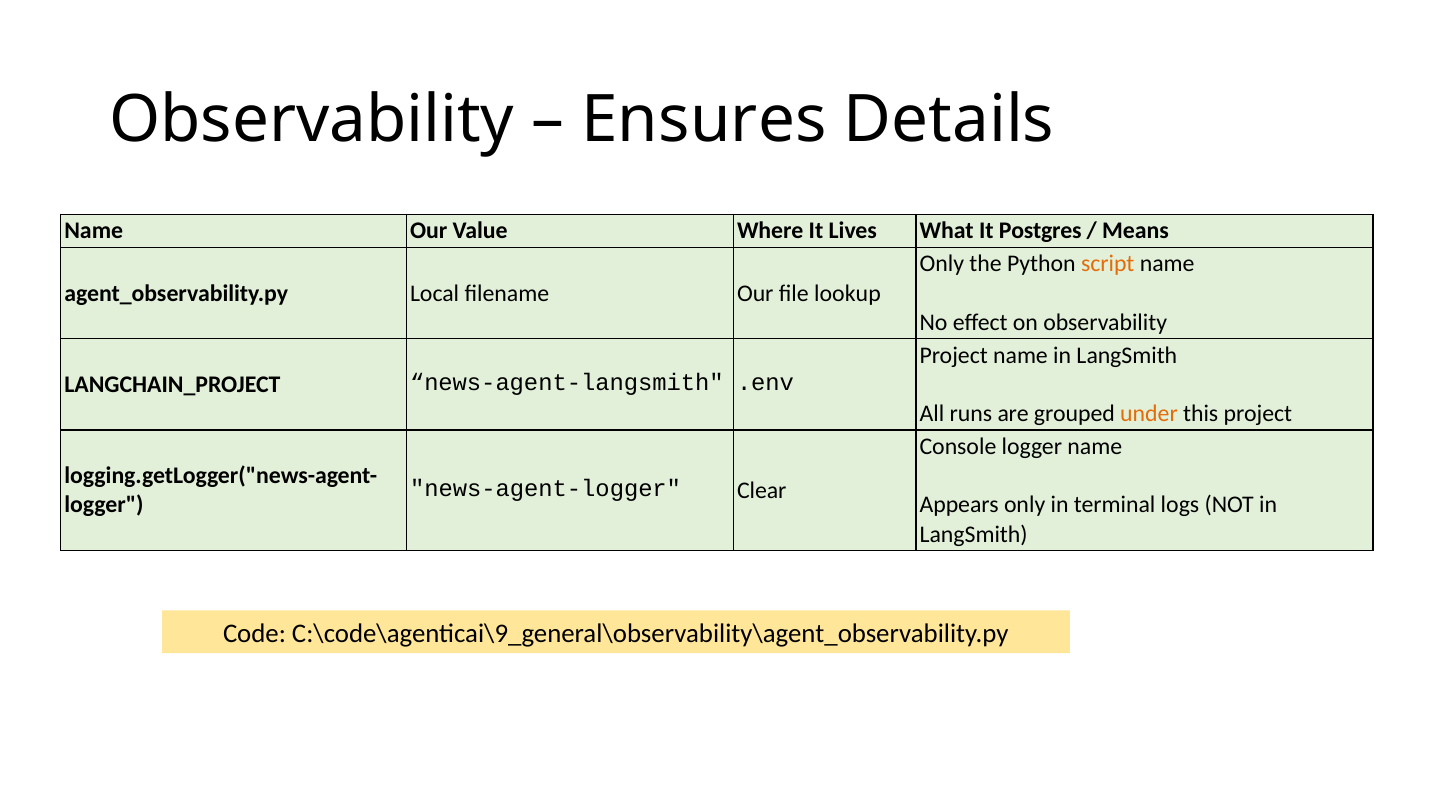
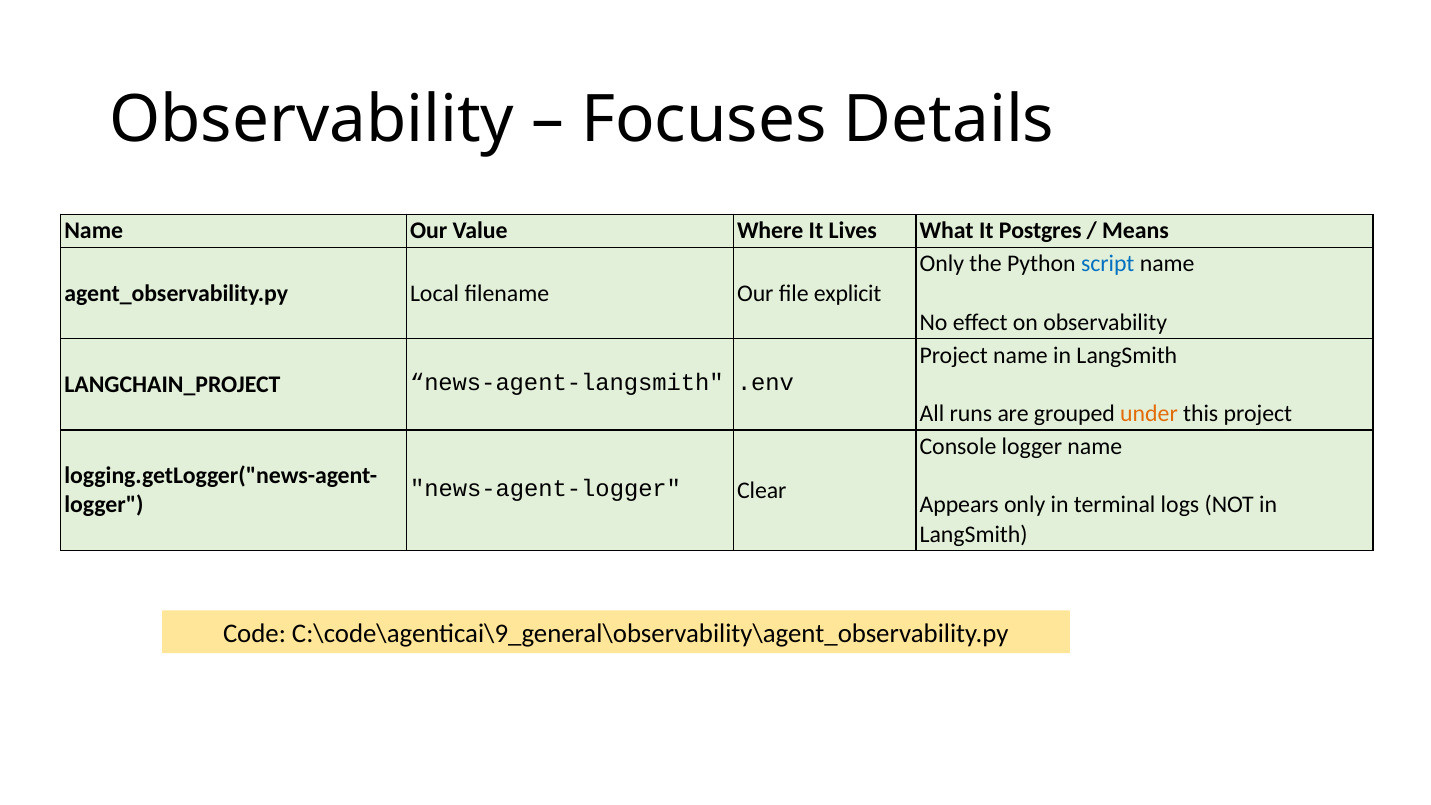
Ensures: Ensures -> Focuses (704, 120)
script colour: orange -> blue (1108, 264)
lookup: lookup -> explicit (848, 293)
